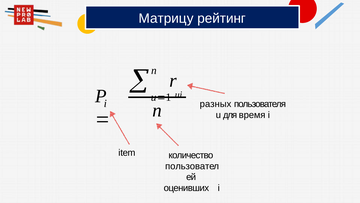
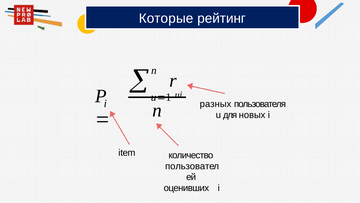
Матрицу: Матрицу -> Которые (166, 18)
время: время -> новых (252, 115)
